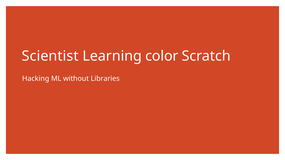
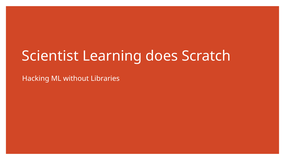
color: color -> does (162, 56)
